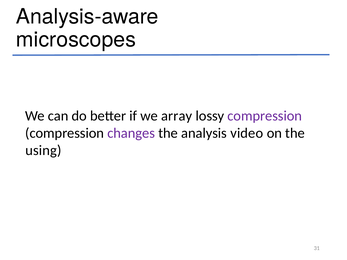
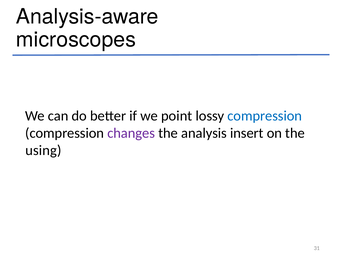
array: array -> point (177, 116)
compression colour: purple -> blue (265, 116)
video: video -> insert (247, 133)
